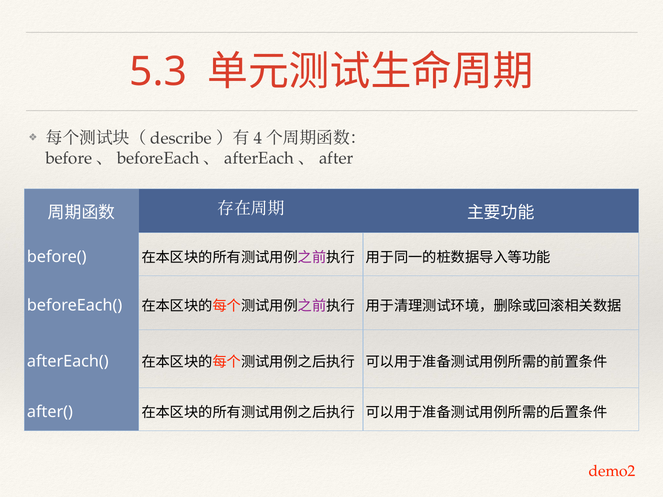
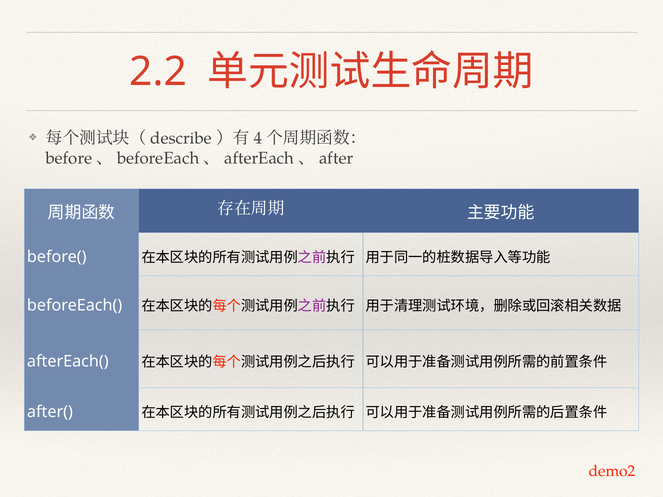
5.3: 5.3 -> 2.2 (158, 72)
